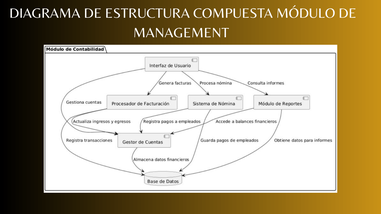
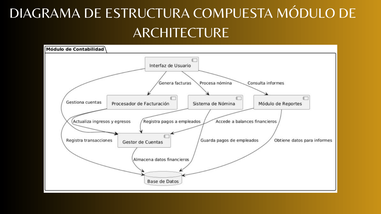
MANAGEMENT: MANAGEMENT -> ARCHITECTURE (181, 33)
